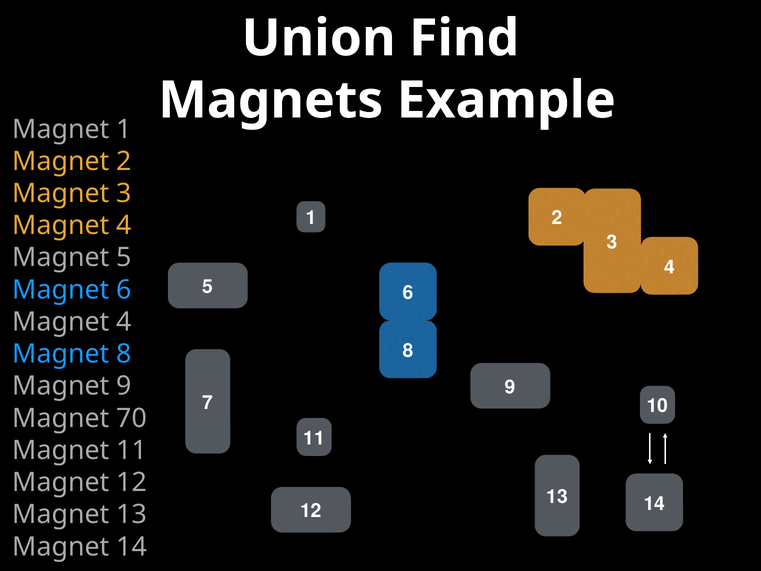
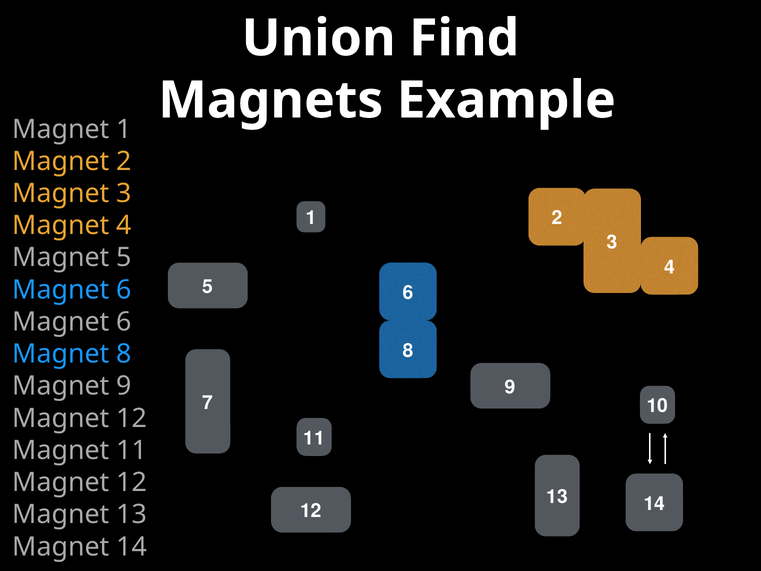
4: 4 -> 6 (124, 322)
70: 70 -> 12 (132, 418)
